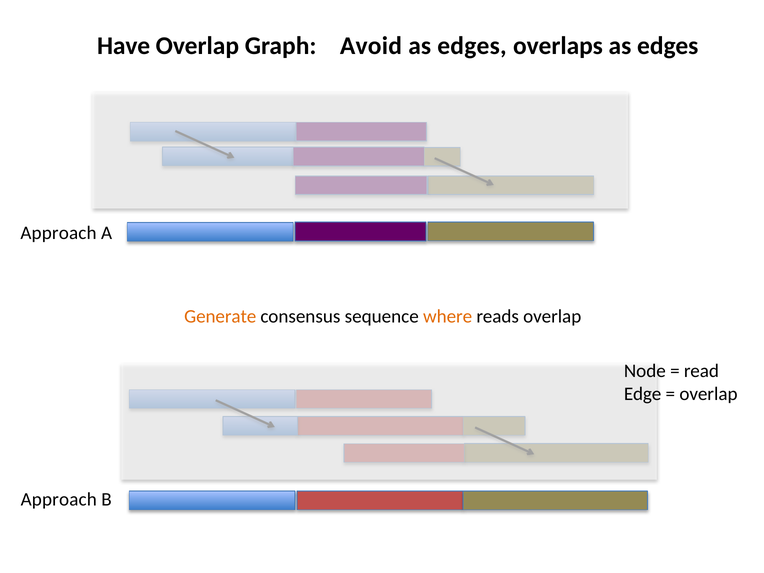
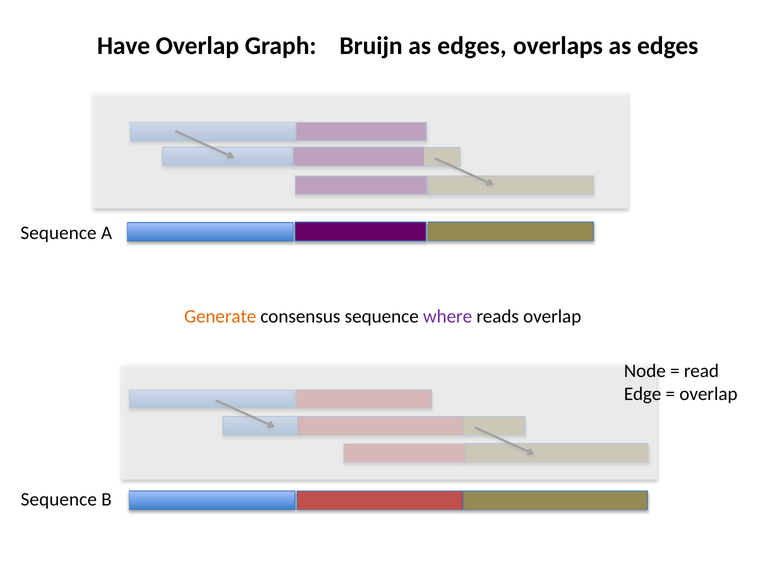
Avoid: Avoid -> Bruijn (371, 46)
Approach: Approach -> Sequence (59, 233)
where colour: orange -> purple (448, 316)
Approach: Approach -> Sequence (59, 499)
